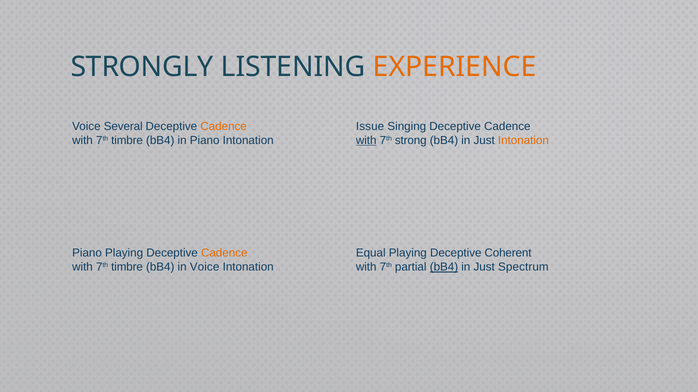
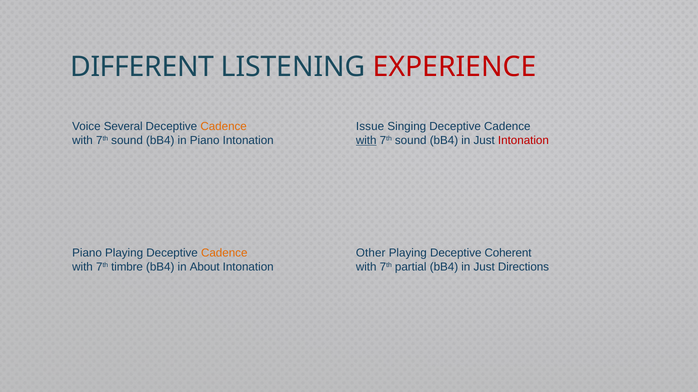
STRONGLY: STRONGLY -> DIFFERENT (142, 67)
EXPERIENCE colour: orange -> red (455, 67)
timbre: timbre -> sound (127, 141)
strong: strong -> sound (411, 141)
Intonation colour: orange -> red (523, 141)
Equal: Equal -> Other (371, 253)
in Voice: Voice -> About (205, 267)
bB4 underline: present -> none (444, 267)
Spectrum: Spectrum -> Directions (523, 267)
